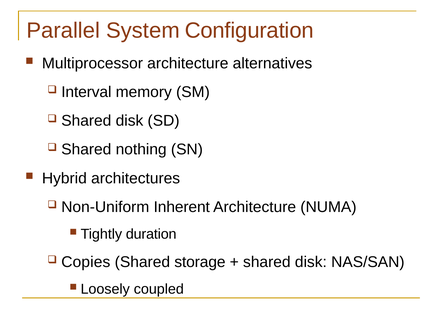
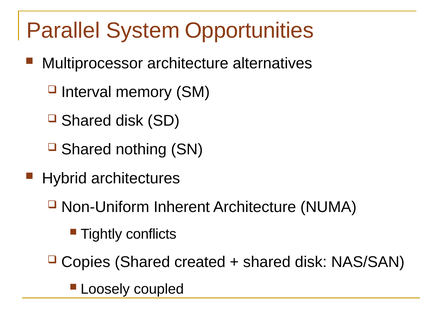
Configuration: Configuration -> Opportunities (249, 30)
duration: duration -> conflicts (151, 234)
storage: storage -> created (200, 262)
